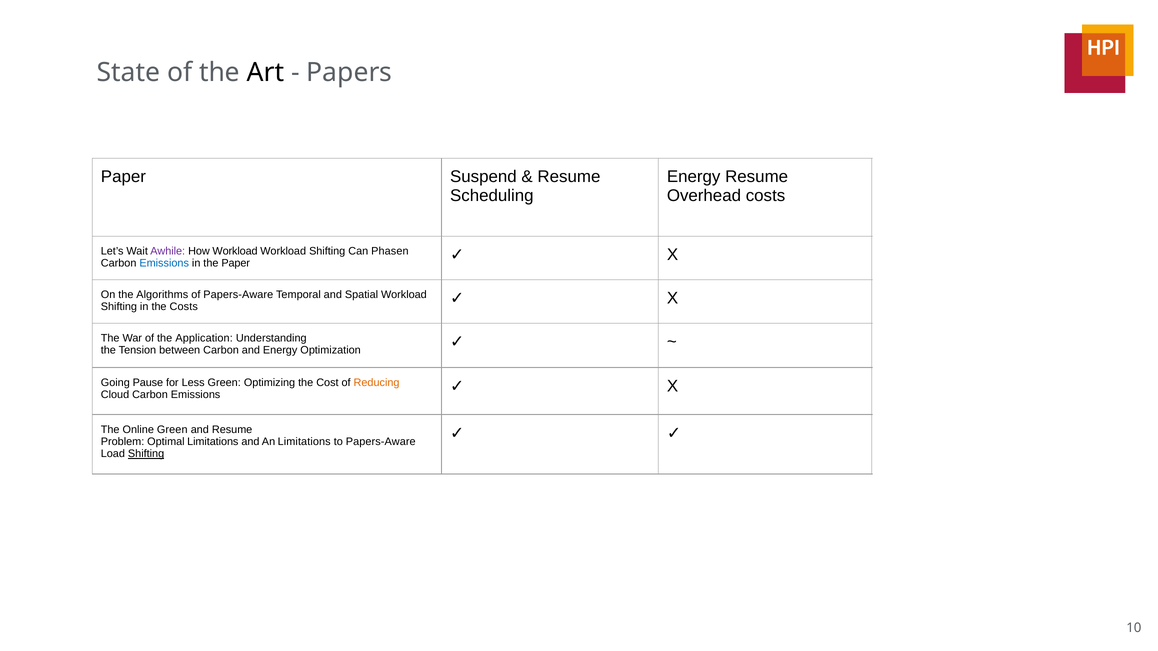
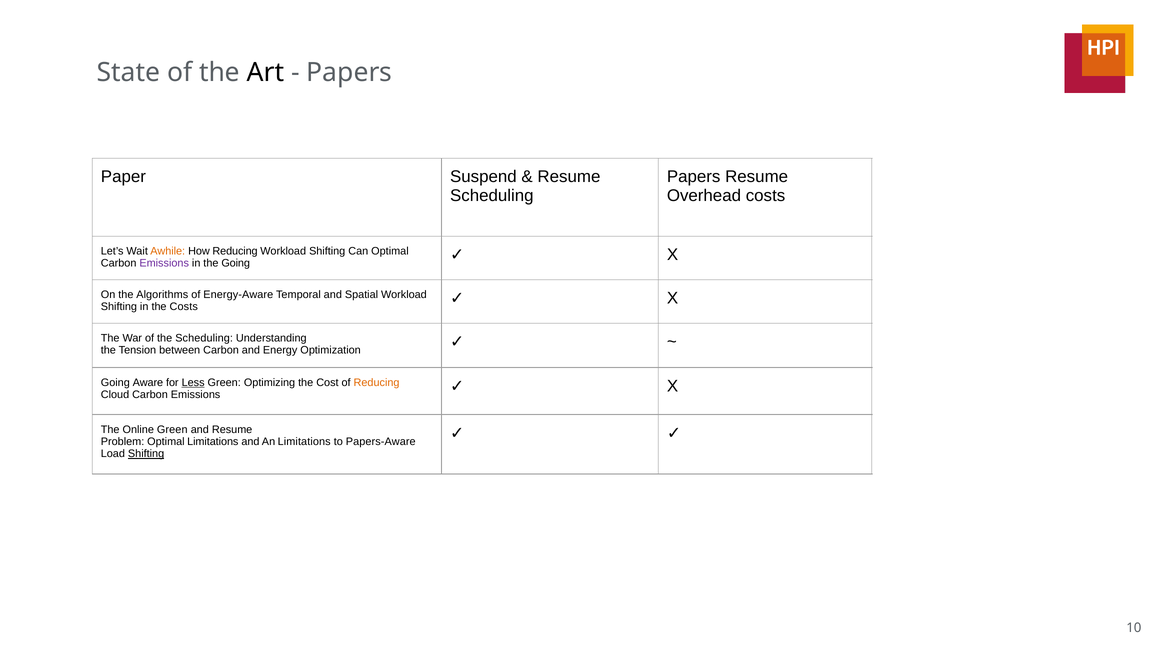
Energy: Energy -> Papers (694, 177)
Awhile colour: purple -> orange (168, 251)
How Workload: Workload -> Reducing (235, 251)
Can Phasen: Phasen -> Optimal (390, 251)
Emissions colour: blue -> purple (164, 264)
the Paper: Paper -> Going (236, 264)
of Papers-Aware: Papers-Aware -> Energy-Aware (238, 295)
the Application: Application -> Scheduling (204, 338)
Going Pause: Pause -> Aware (148, 383)
Less underline: none -> present (193, 383)
